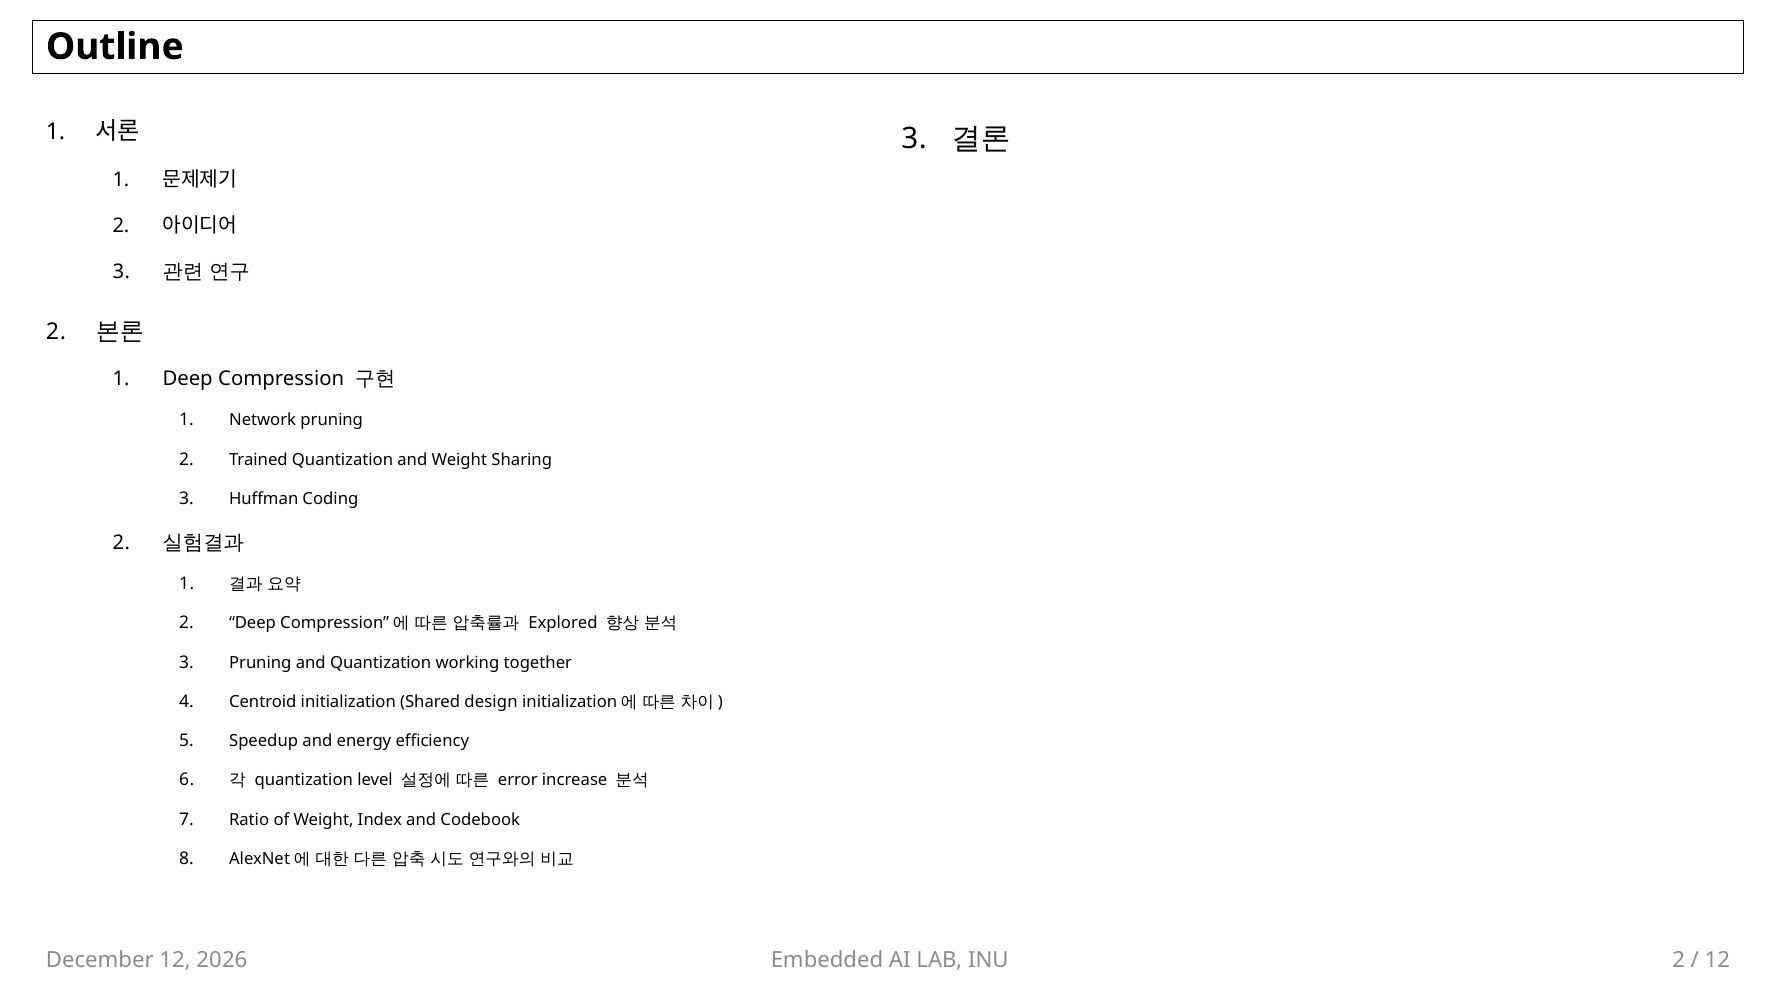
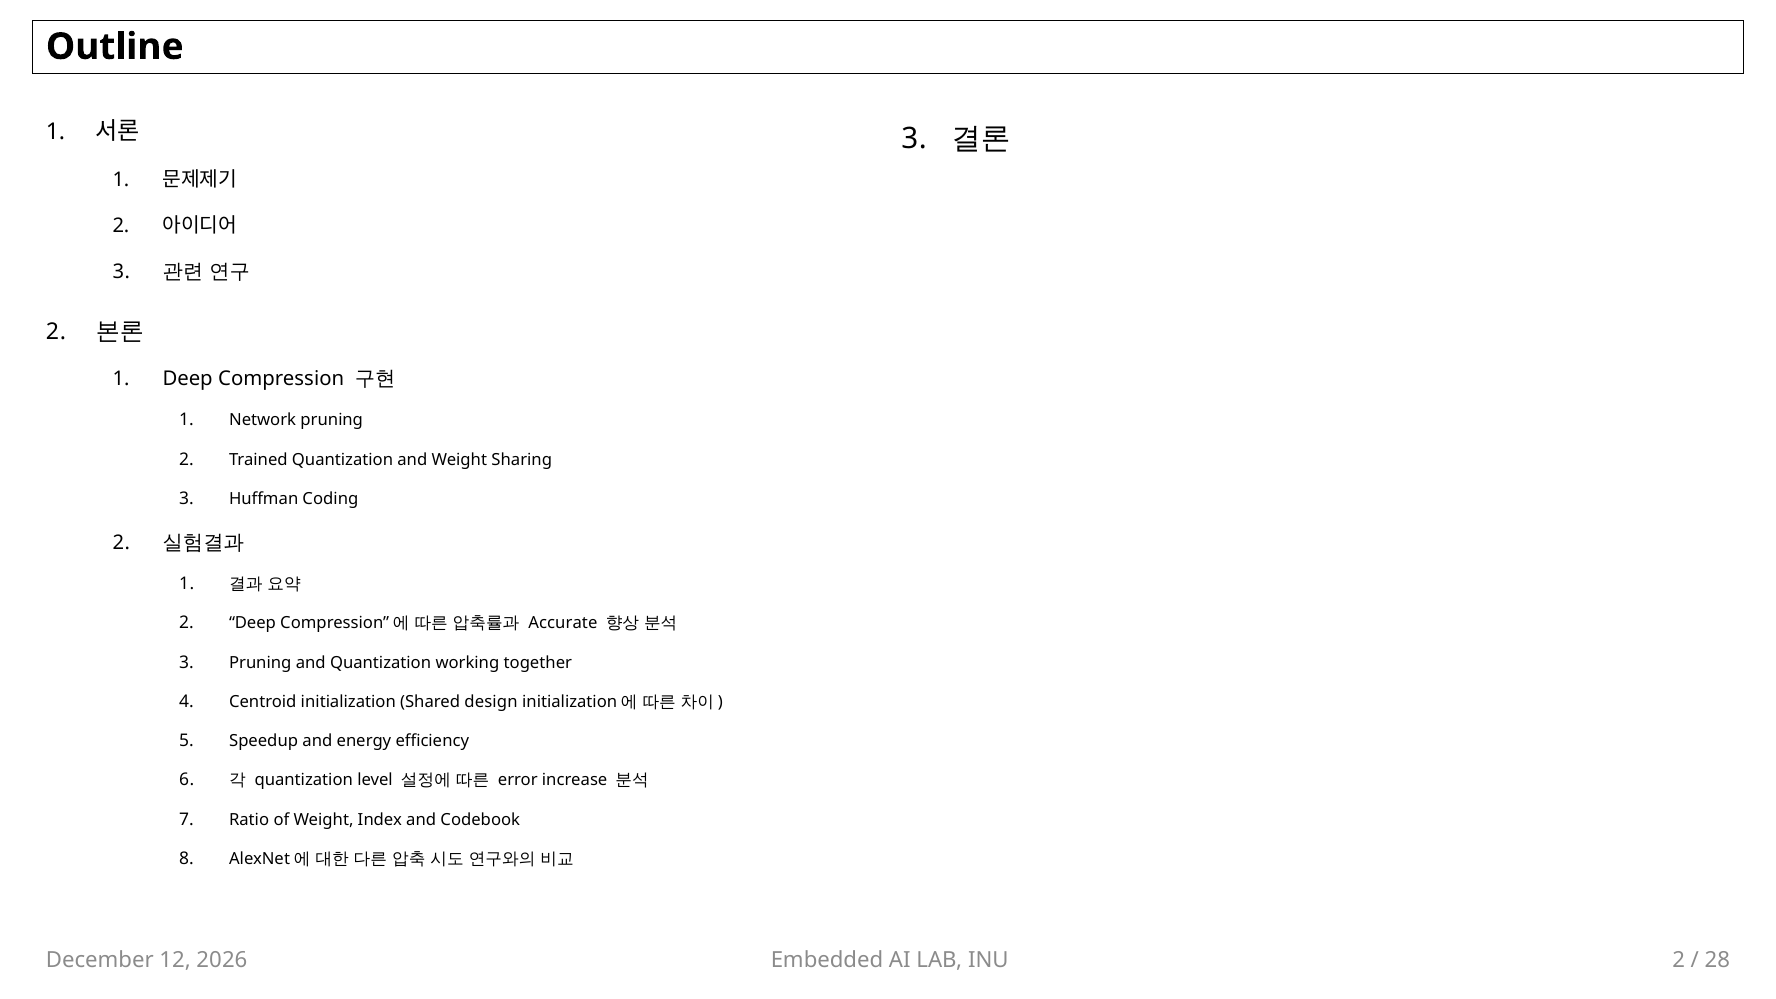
Explored: Explored -> Accurate (563, 623)
12: 12 -> 28 (1717, 960)
